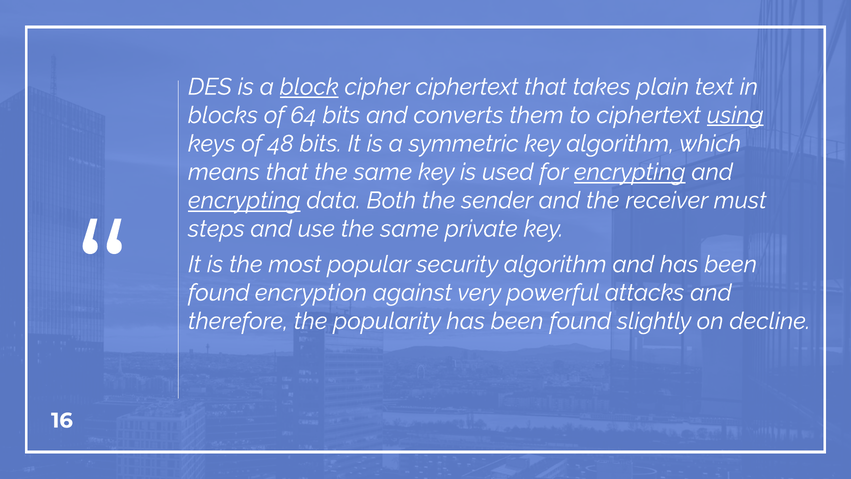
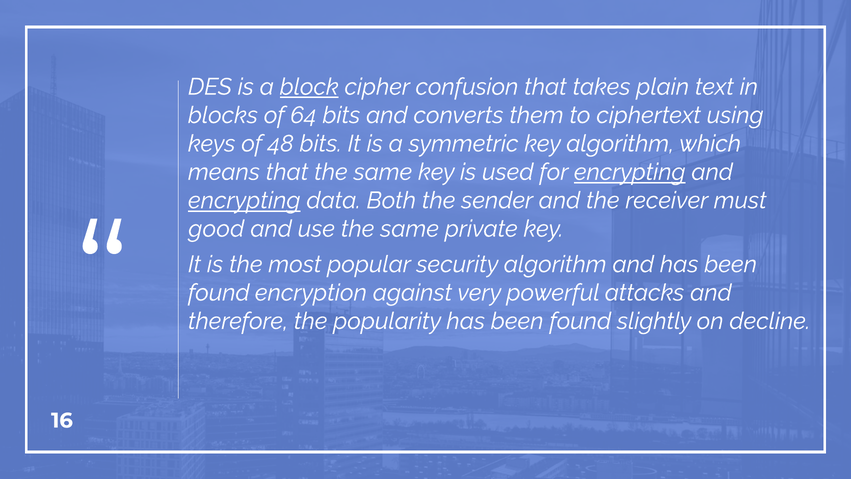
cipher ciphertext: ciphertext -> confusion (467, 87)
using underline: present -> none (735, 115)
steps: steps -> good (216, 229)
